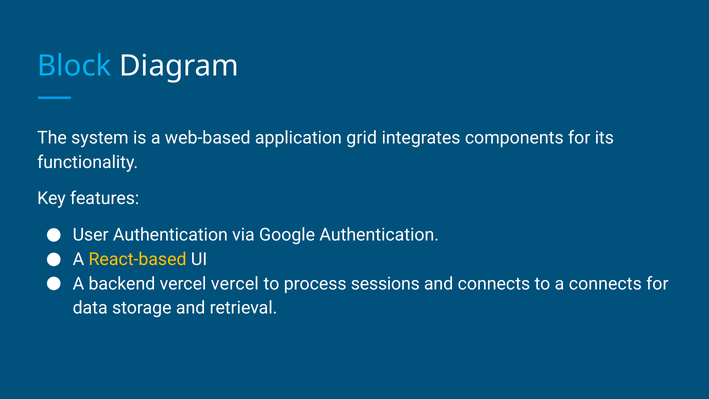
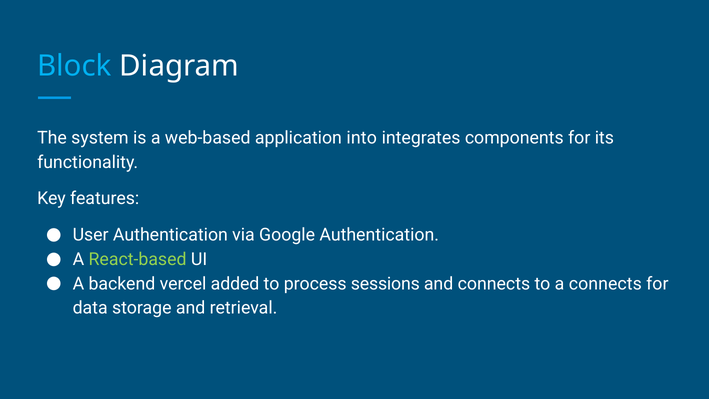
grid: grid -> into (362, 138)
React-based colour: yellow -> light green (138, 259)
vercel vercel: vercel -> added (235, 284)
